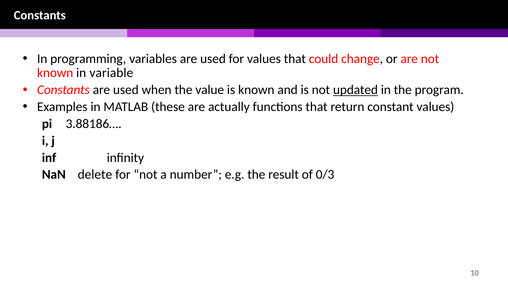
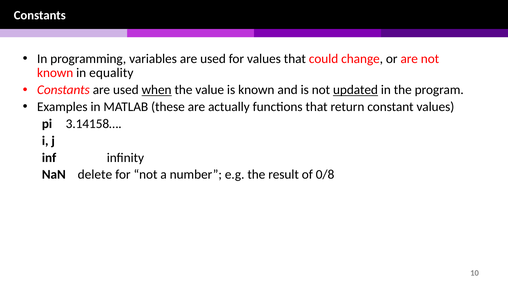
variable: variable -> equality (111, 73)
when underline: none -> present (157, 90)
3.88186…: 3.88186… -> 3.14158… (94, 124)
0/3: 0/3 -> 0/8 (325, 174)
